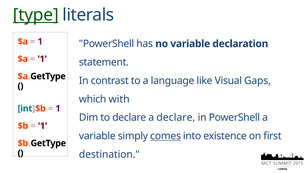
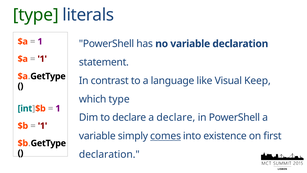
type underline: present -> none (36, 15)
Gaps: Gaps -> Keep (257, 81)
which with: with -> type (119, 99)
destination: destination -> declaration (109, 154)
